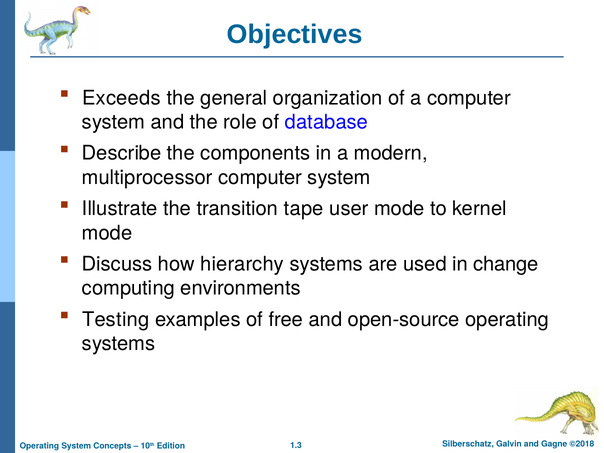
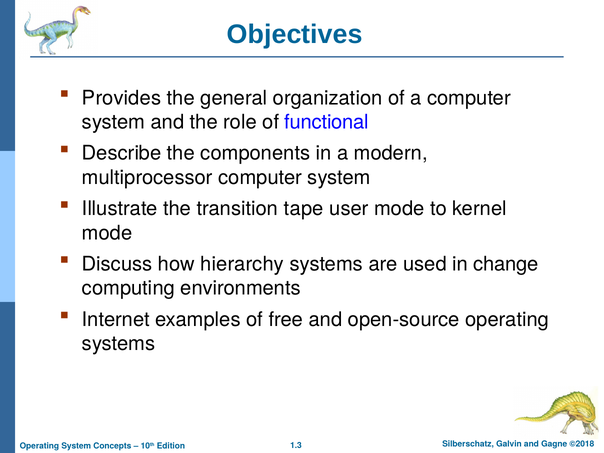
Exceeds: Exceeds -> Provides (122, 98)
database: database -> functional (327, 122)
Testing: Testing -> Internet (116, 319)
